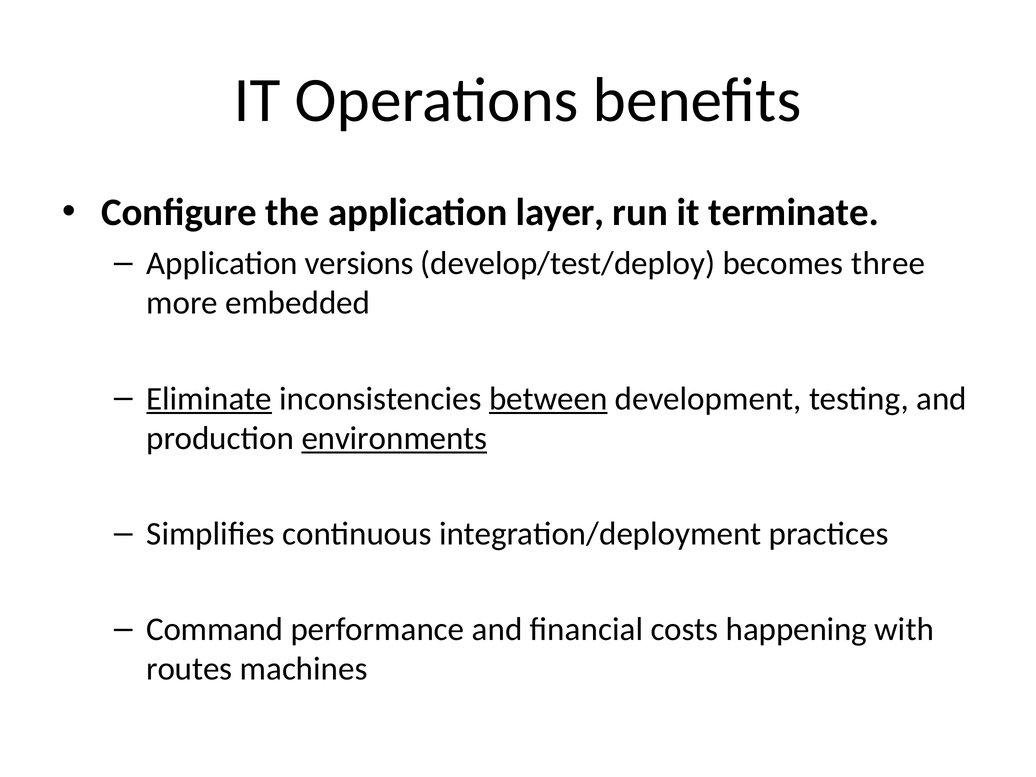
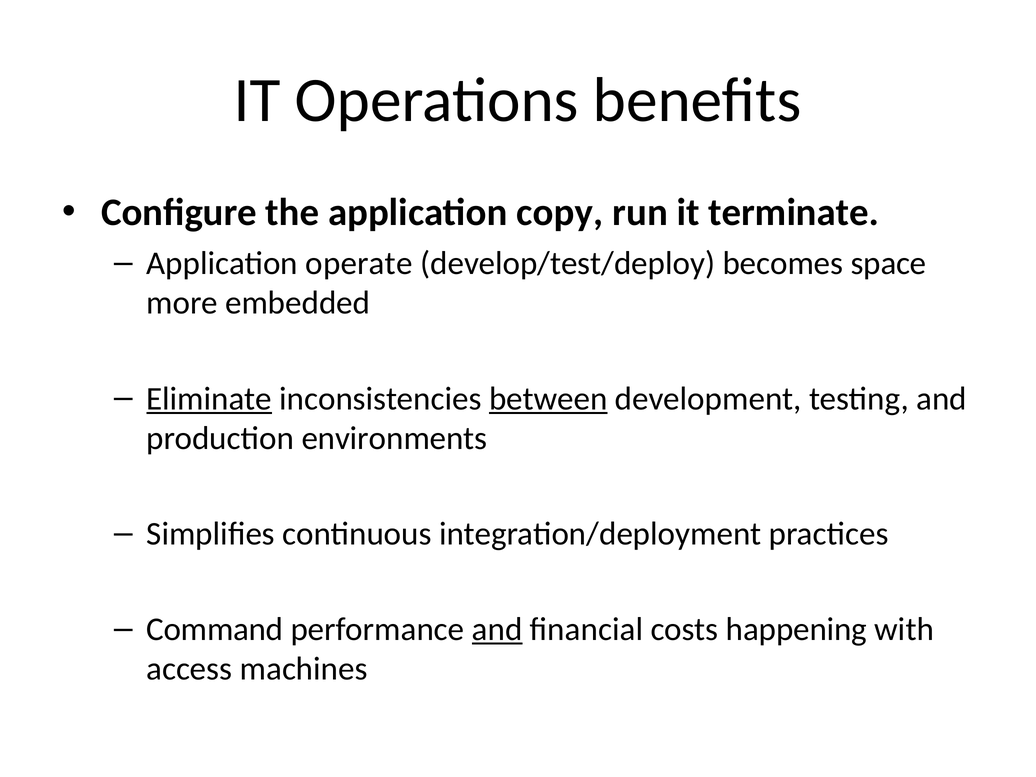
layer: layer -> copy (560, 213)
versions: versions -> operate (359, 263)
three: three -> space (889, 263)
environments underline: present -> none (394, 438)
and underline: none -> present (497, 629)
routes: routes -> access (189, 669)
